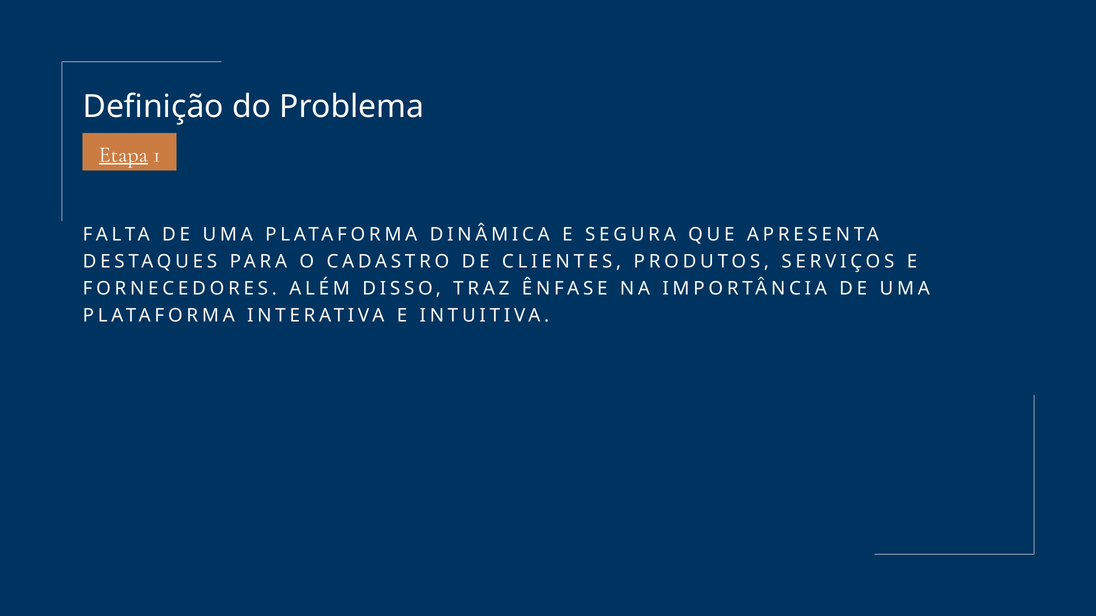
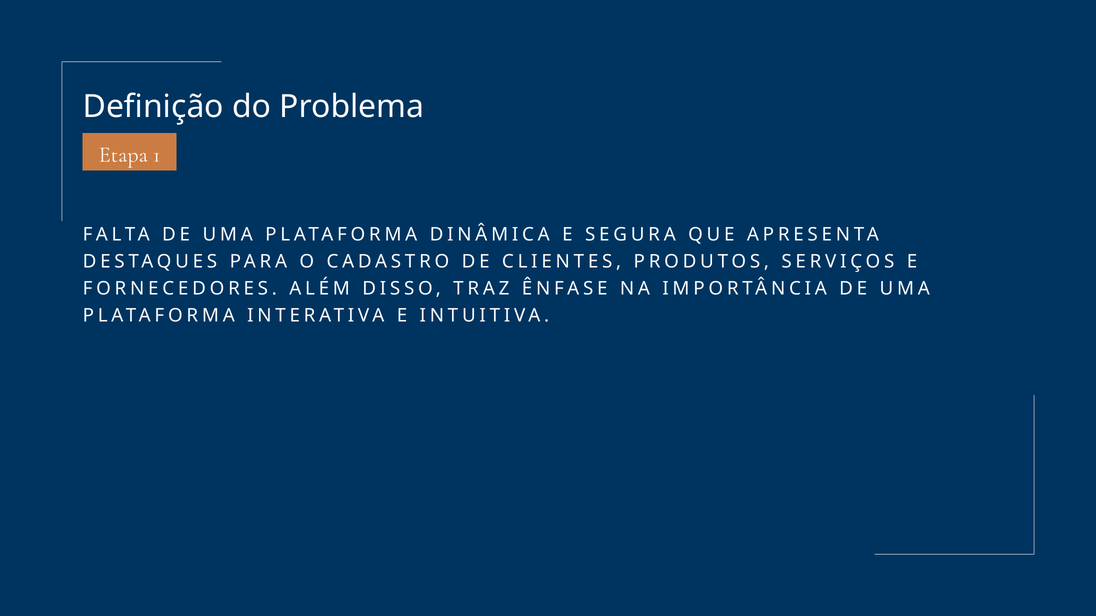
Etapa underline: present -> none (123, 154)
